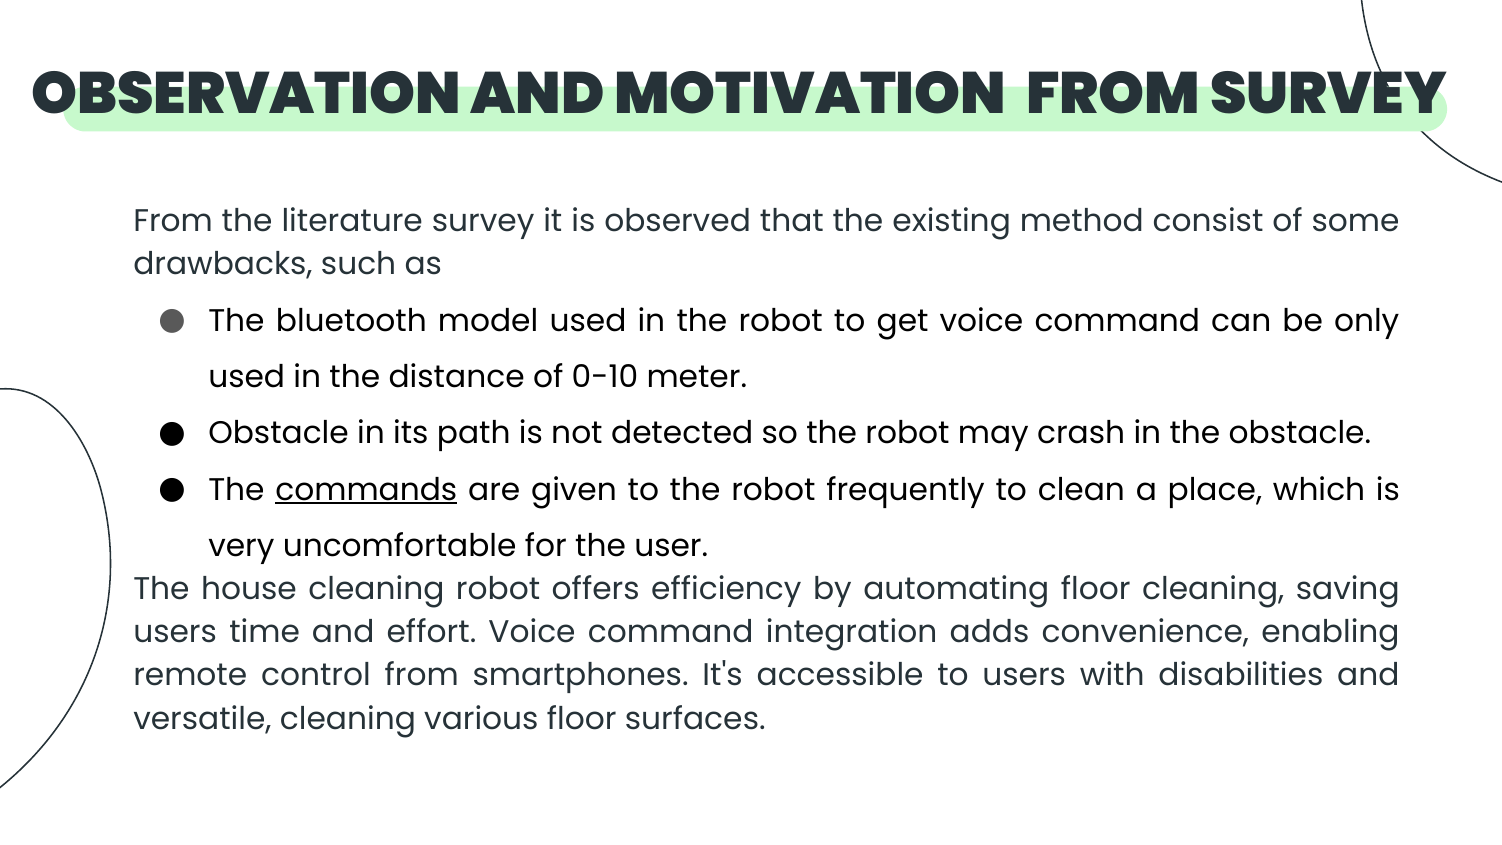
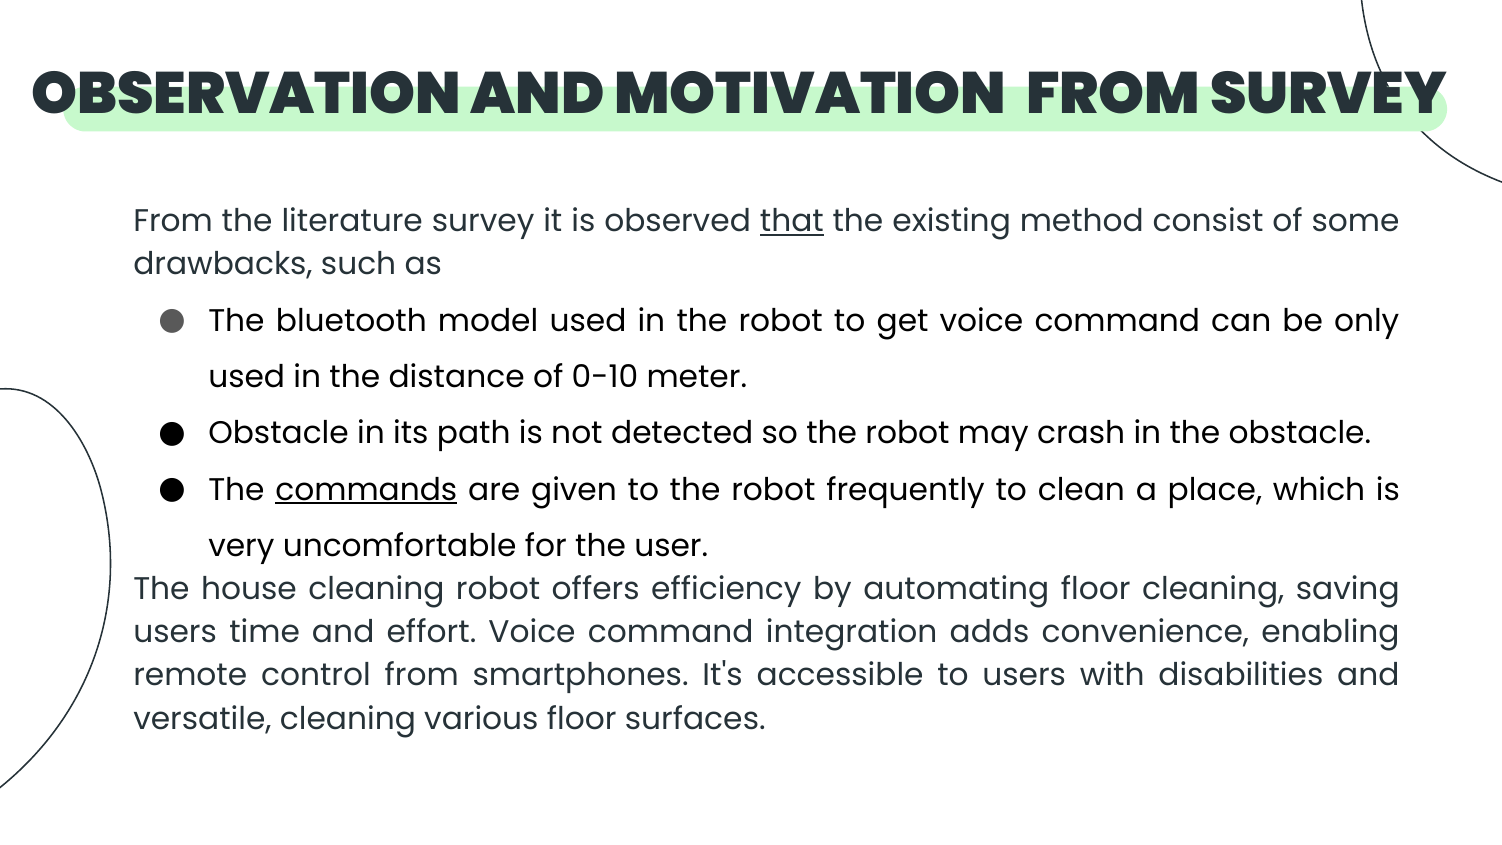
that underline: none -> present (792, 221)
